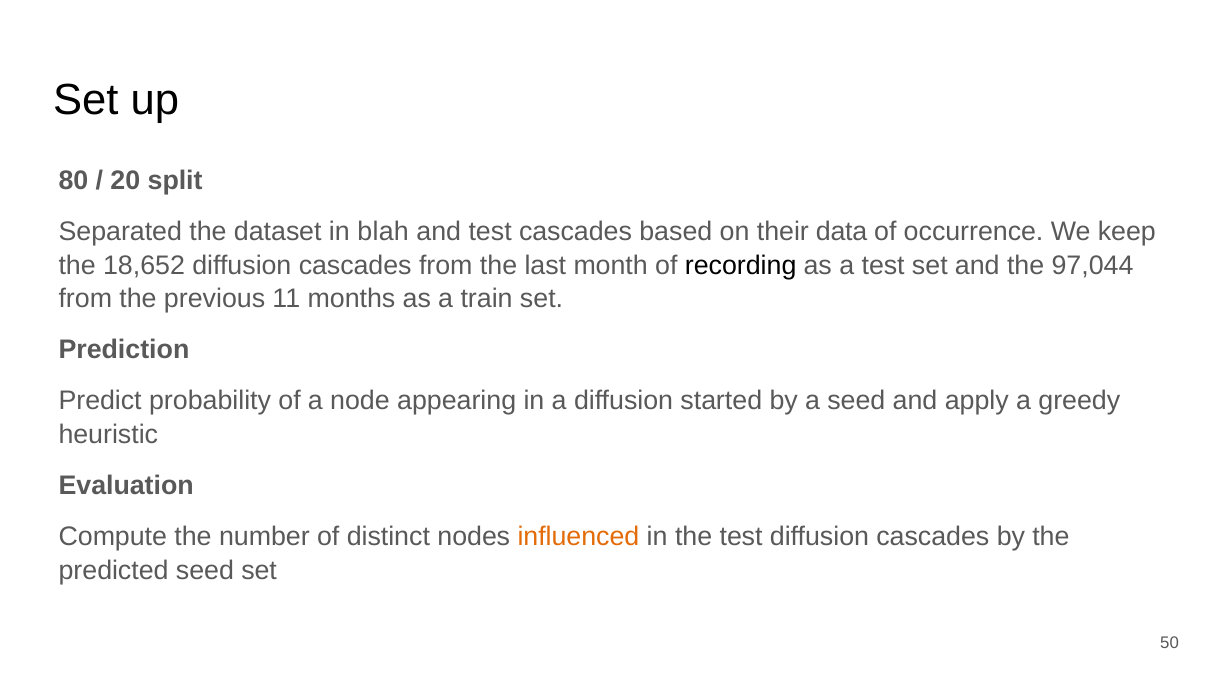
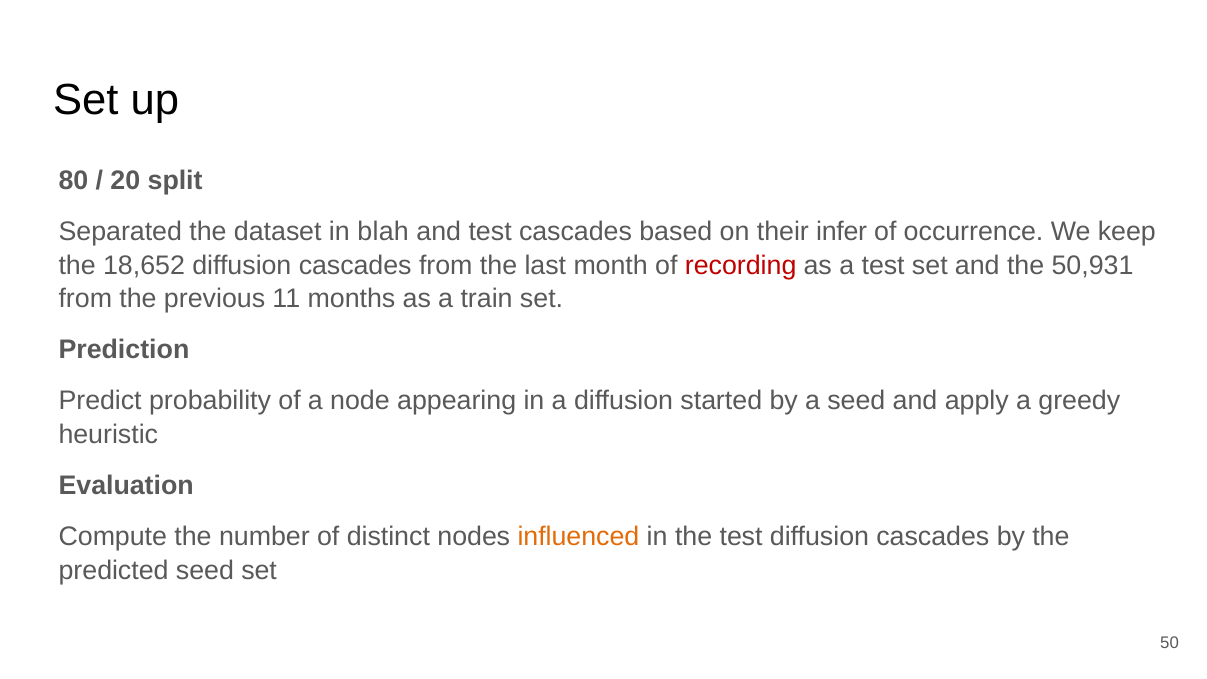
data: data -> infer (842, 232)
recording colour: black -> red (741, 265)
97,044: 97,044 -> 50,931 (1093, 265)
